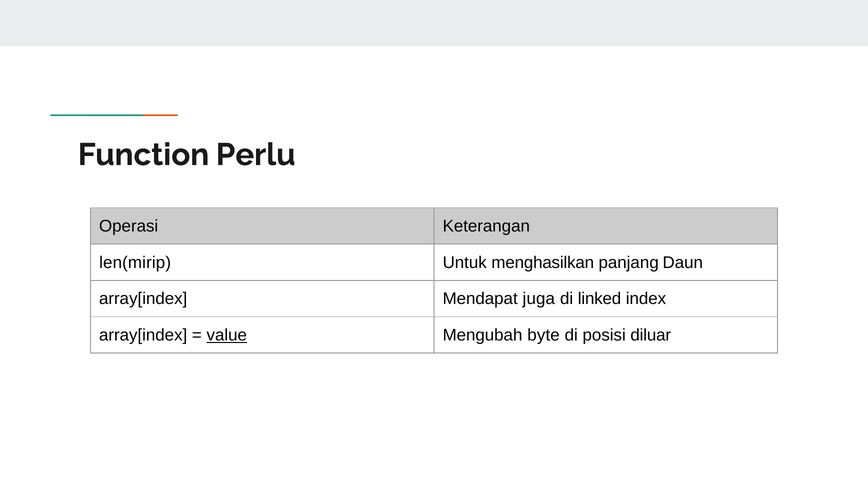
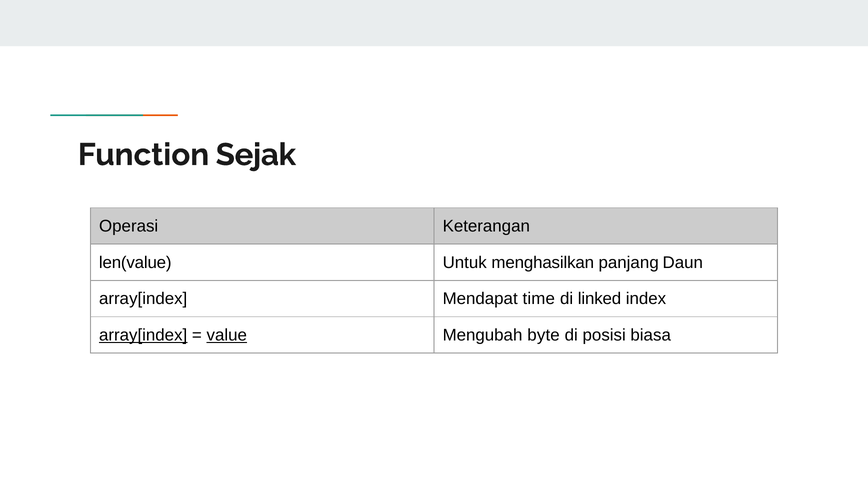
Perlu: Perlu -> Sejak (256, 155)
len(mirip: len(mirip -> len(value (135, 263)
juga: juga -> time (539, 299)
array[index underline: none -> present (143, 335)
diluar: diluar -> biasa (651, 335)
